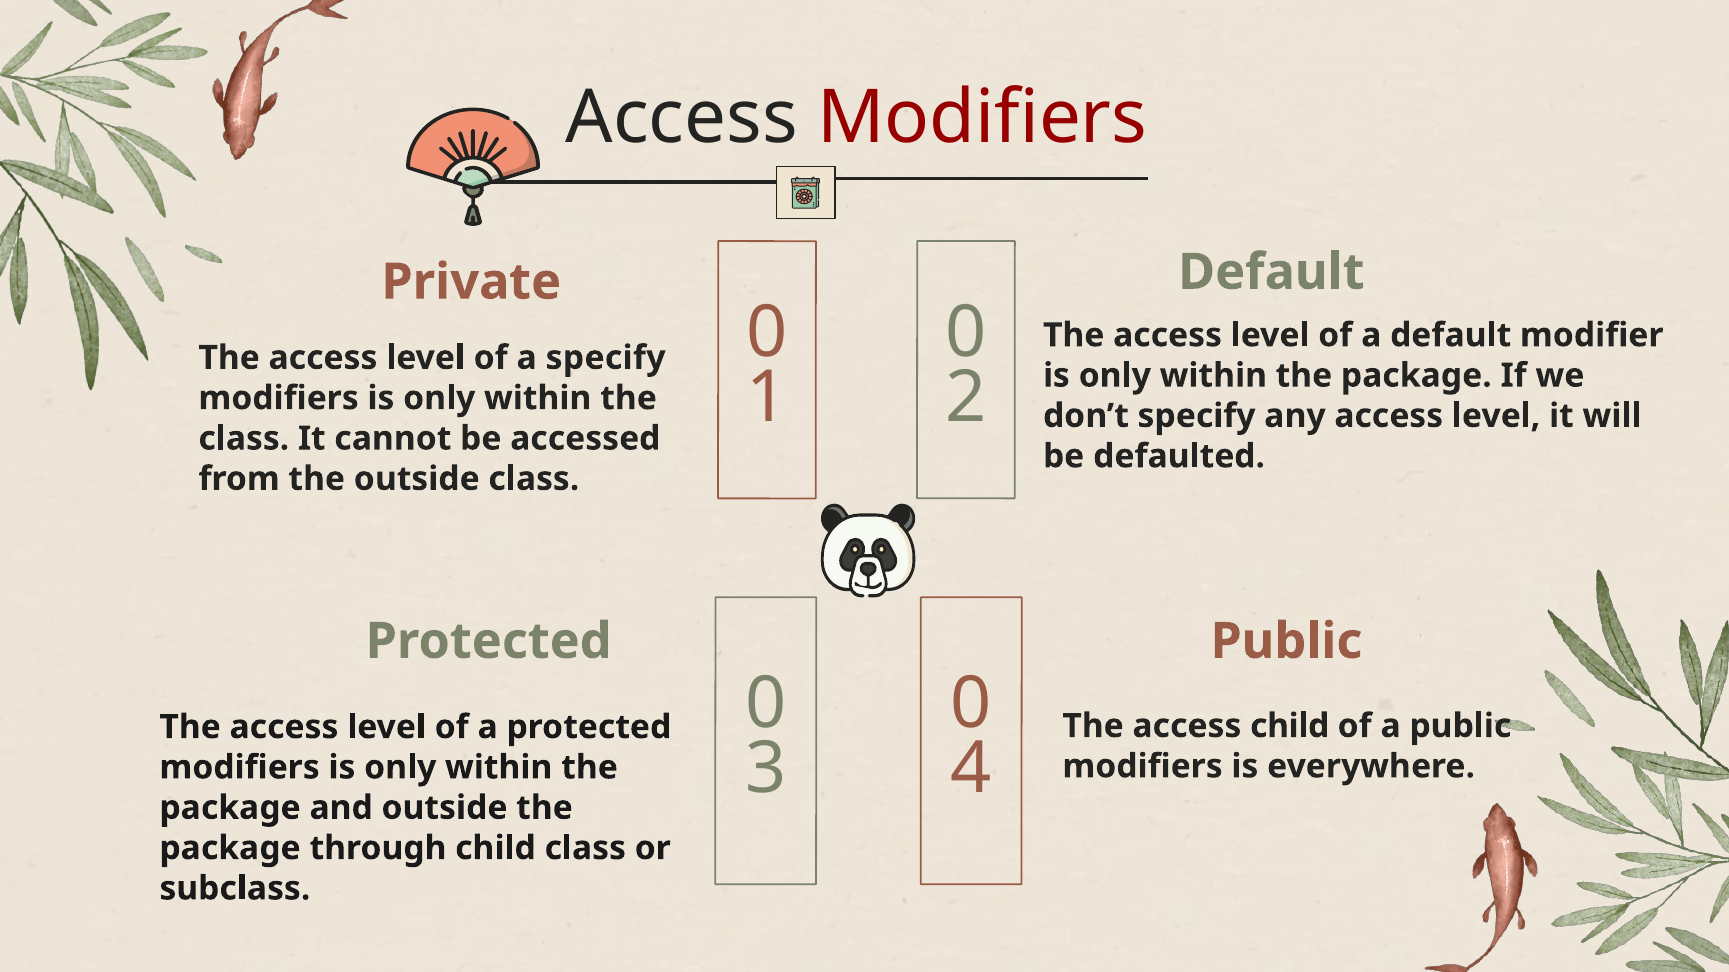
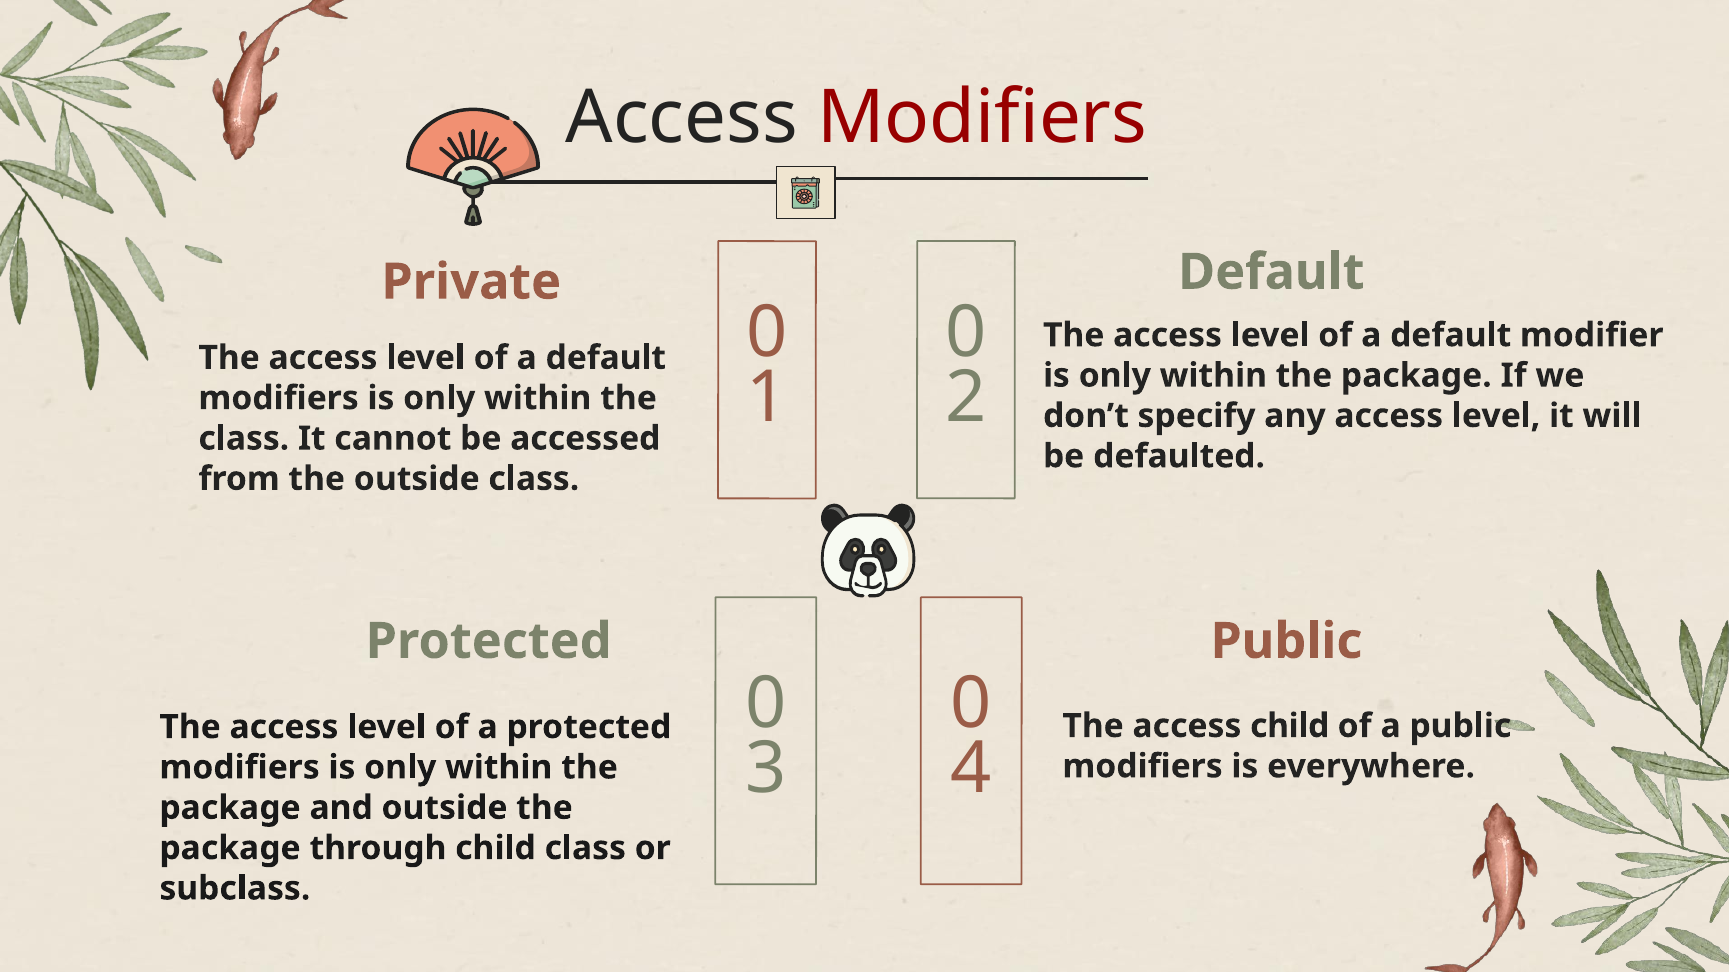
specify: specify -> default (606, 358)
